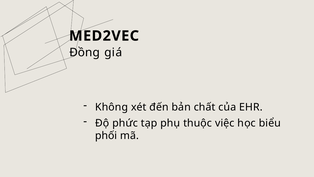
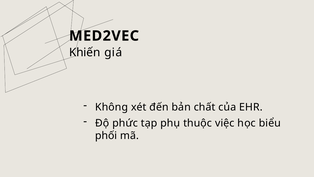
Đồng: Đồng -> Khiến (85, 52)
